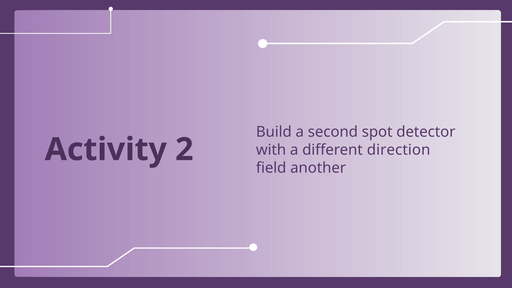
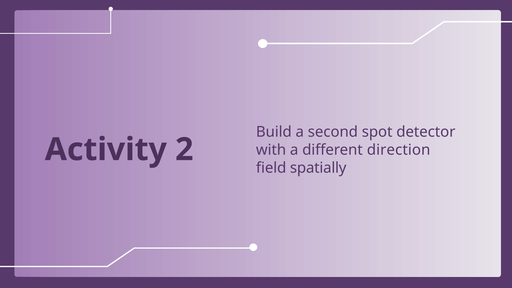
another: another -> spatially (318, 168)
